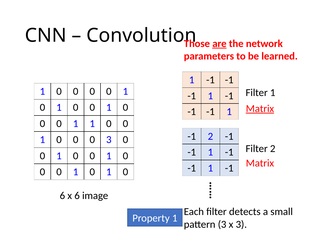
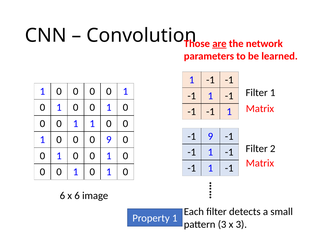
Matrix underline: present -> none (260, 108)
-1 2: 2 -> 9 (210, 136)
0 3: 3 -> 9 (109, 140)
